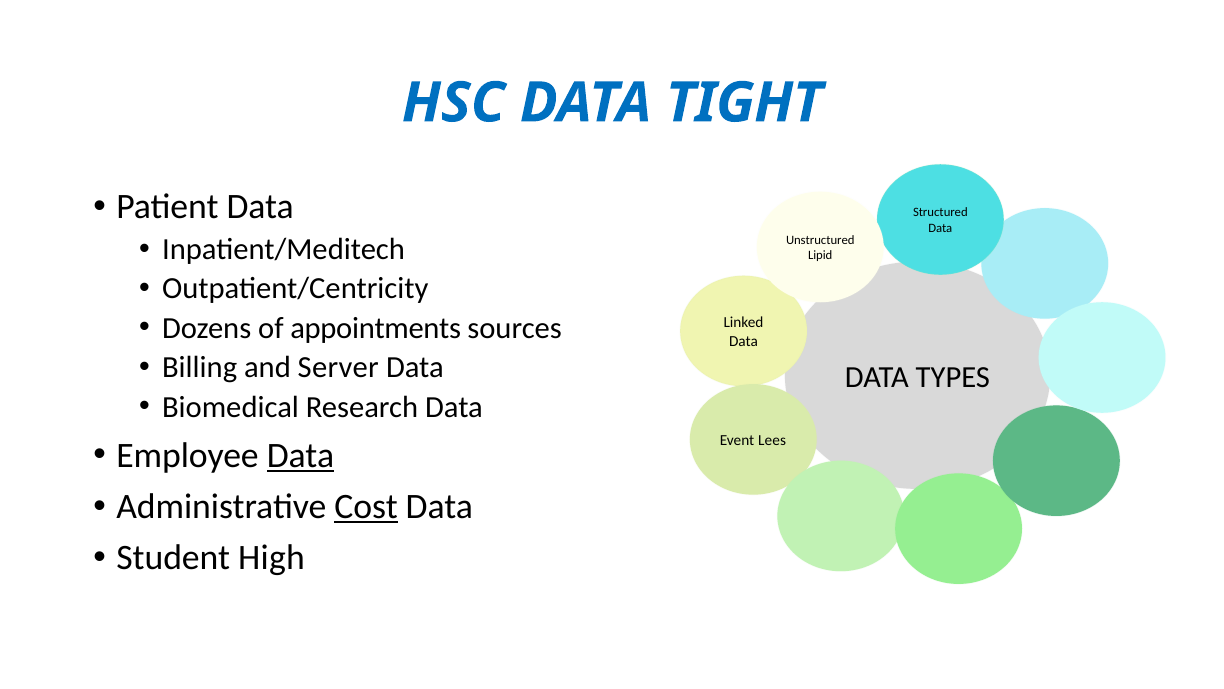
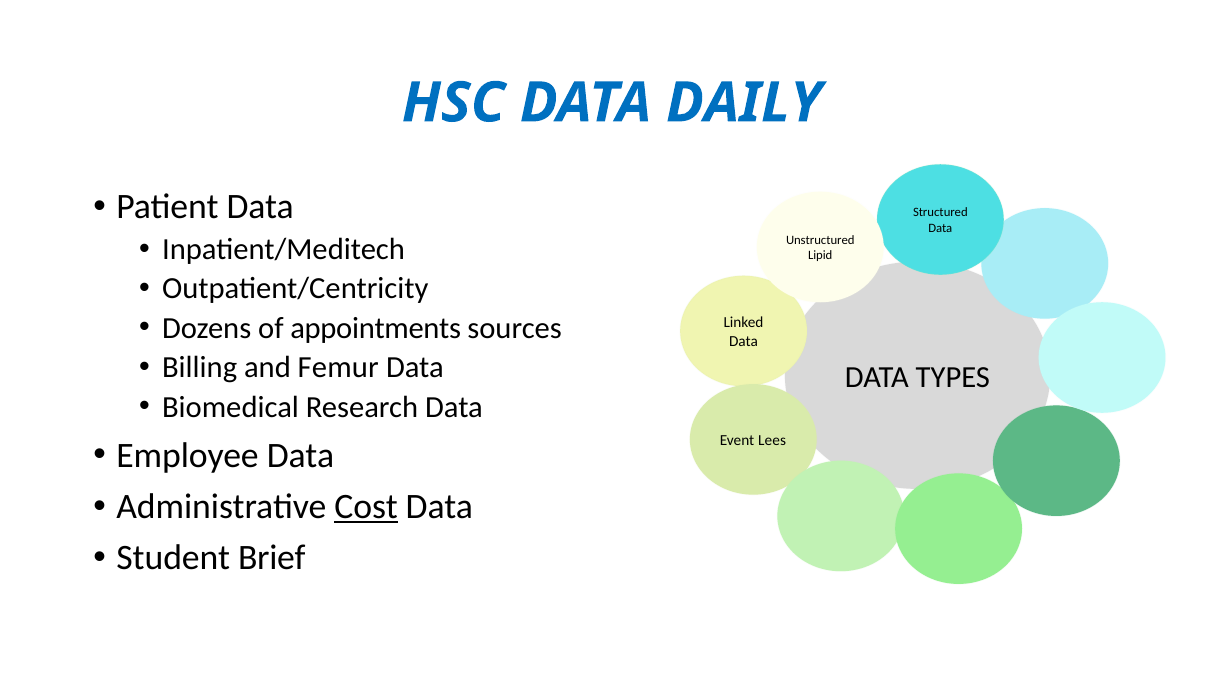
TIGHT: TIGHT -> DAILY (744, 103)
Server: Server -> Femur (338, 367)
Data underline: present -> none (301, 455)
High: High -> Brief (272, 558)
